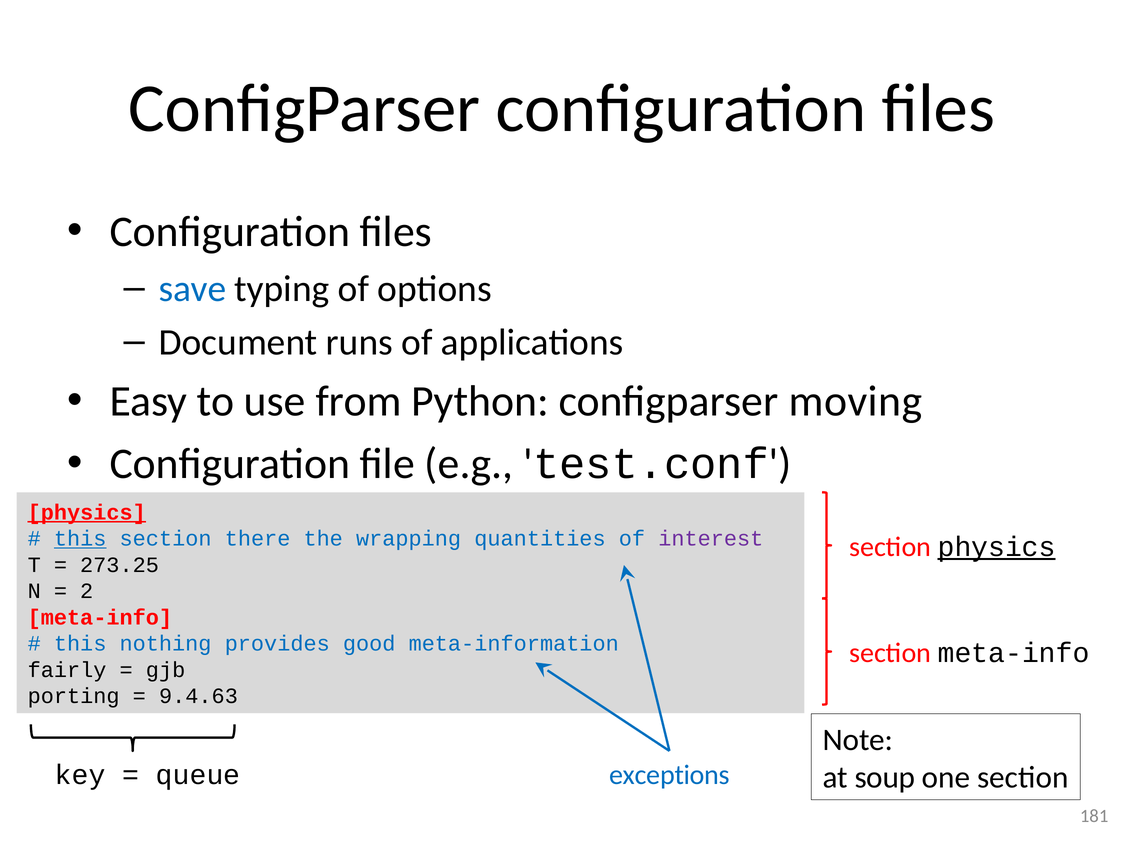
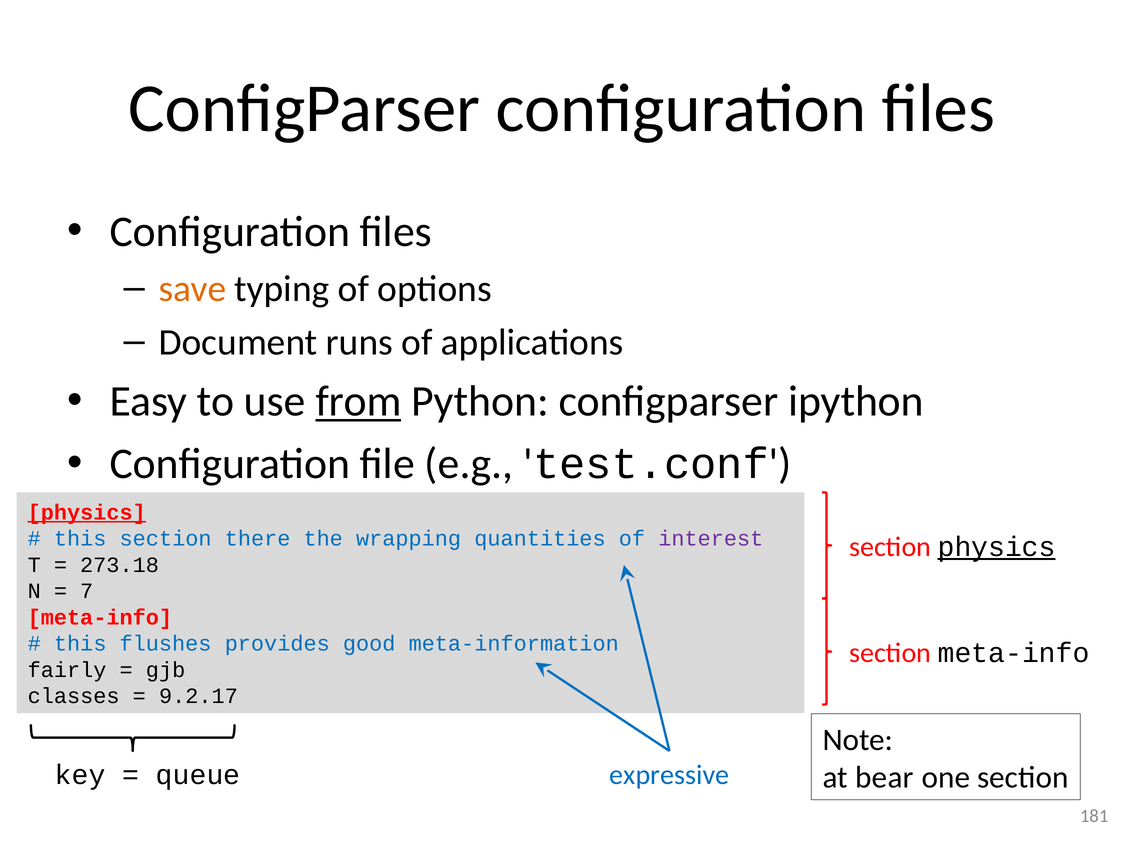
save colour: blue -> orange (192, 289)
from underline: none -> present (359, 402)
moving: moving -> ipython (856, 402)
this underline: present -> none (80, 539)
273.25: 273.25 -> 273.18 (119, 565)
2: 2 -> 7 (87, 591)
nothing: nothing -> flushes (166, 644)
porting: porting -> classes (74, 696)
9.4.63: 9.4.63 -> 9.2.17 (198, 696)
exceptions: exceptions -> expressive (669, 775)
soup: soup -> bear (884, 778)
